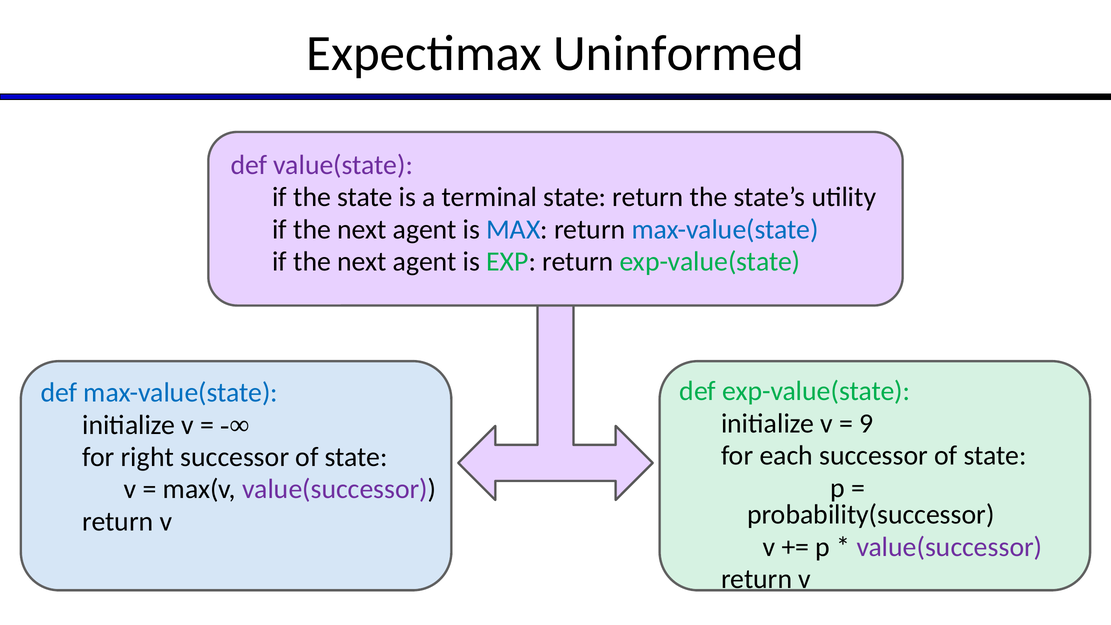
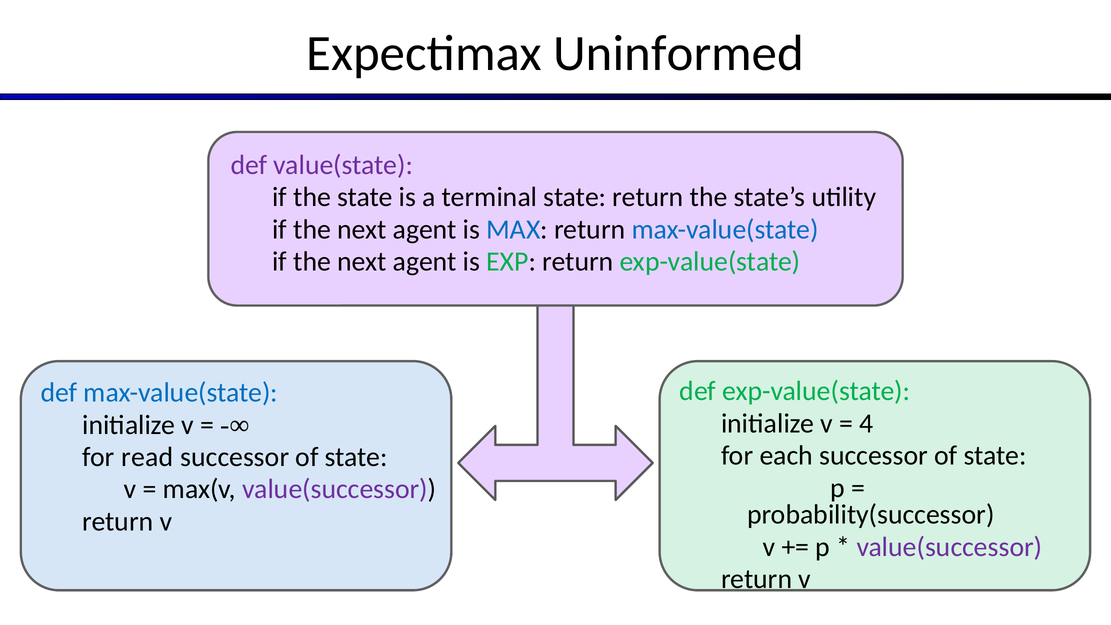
9: 9 -> 4 (866, 423)
right: right -> read (147, 457)
